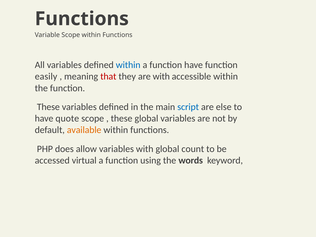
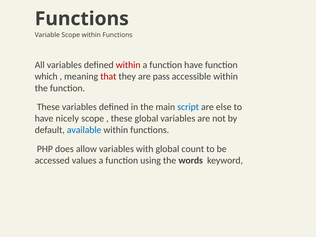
within colour: blue -> red (128, 65)
easily: easily -> which (46, 77)
are with: with -> pass (161, 77)
quote: quote -> nicely (67, 118)
available colour: orange -> blue (84, 130)
virtual: virtual -> values (84, 160)
